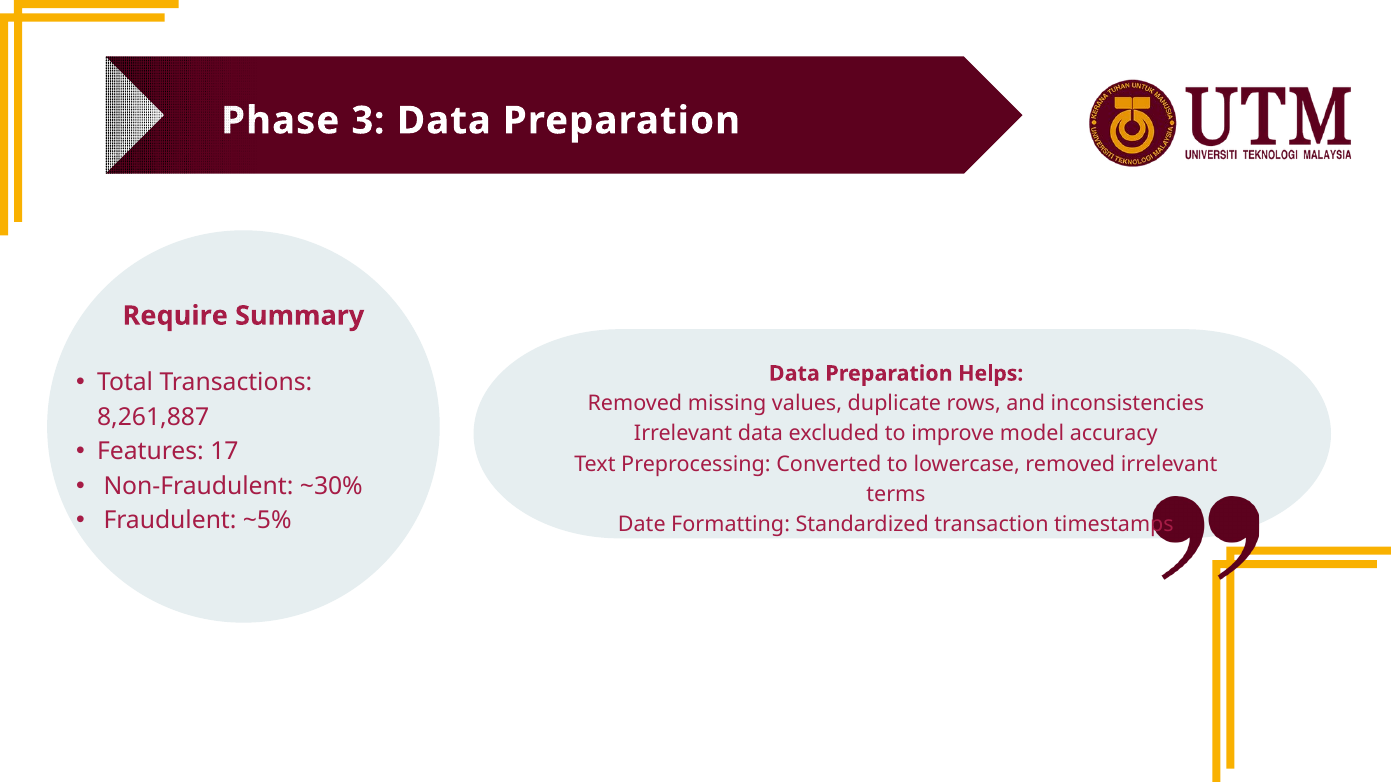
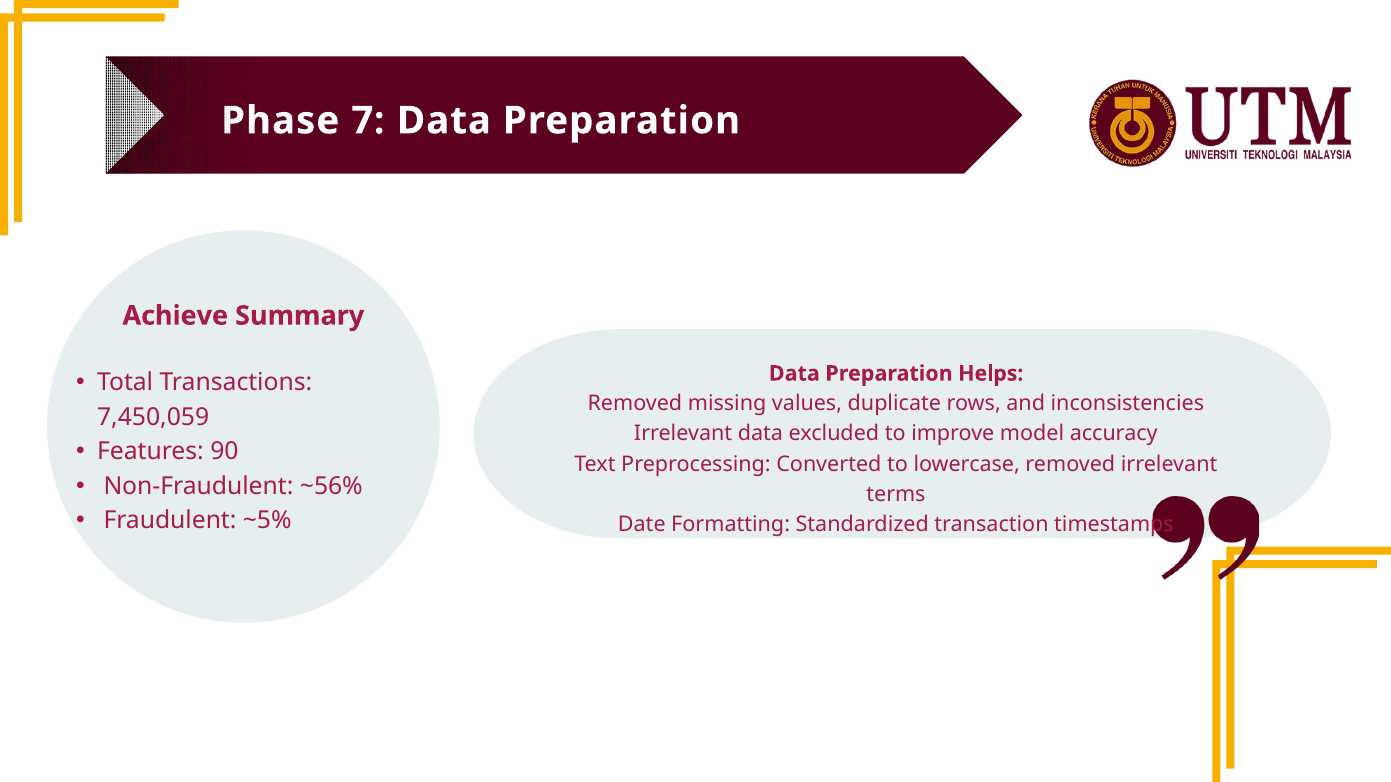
3: 3 -> 7 (368, 121)
Require: Require -> Achieve (175, 316)
8,261,887: 8,261,887 -> 7,450,059 (153, 417)
17: 17 -> 90 (224, 452)
~30%: ~30% -> ~56% (331, 486)
